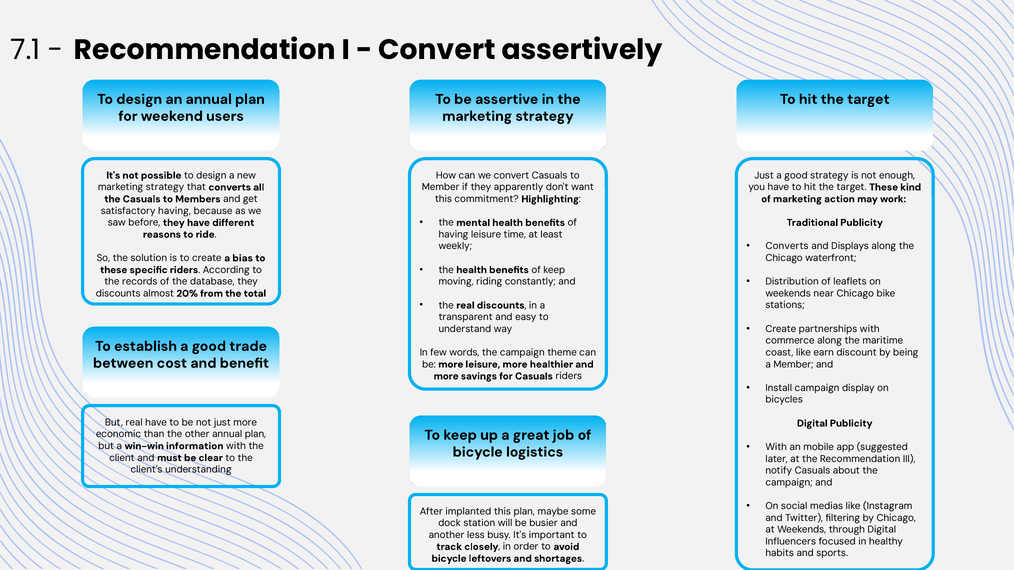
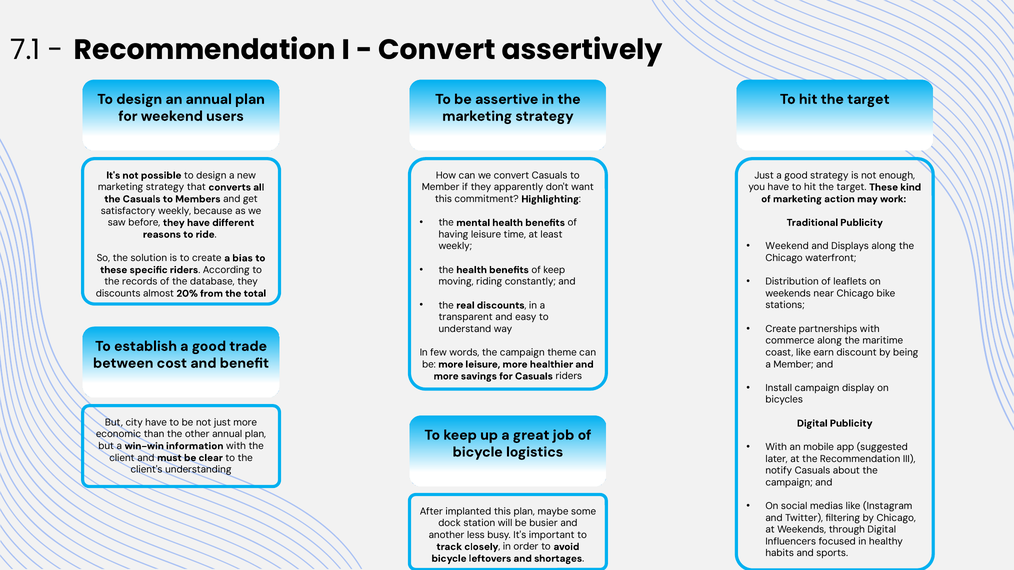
satisfactory having: having -> weekly (175, 211)
Converts: Converts -> Weekend (787, 246)
But real: real -> city (134, 423)
